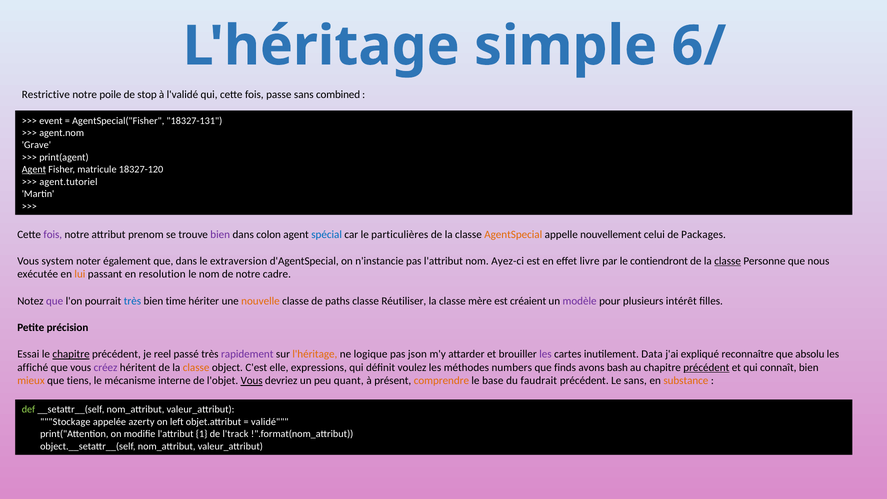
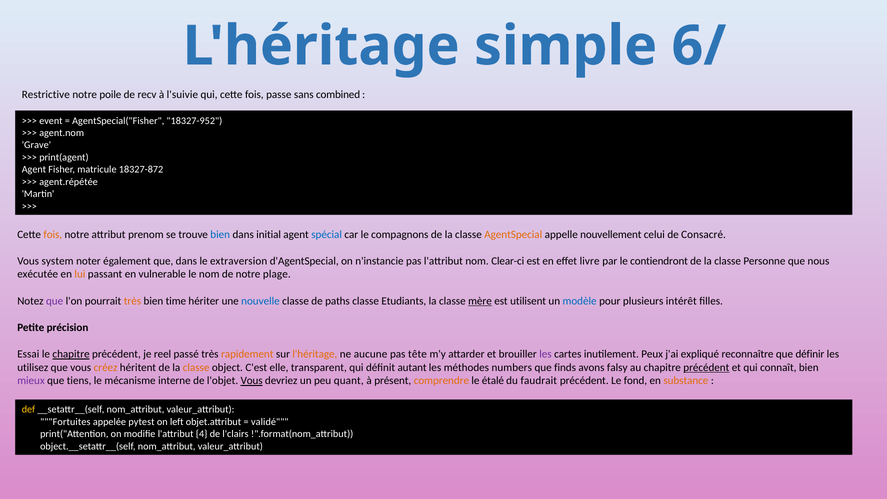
stop: stop -> recv (147, 94)
l'validé: l'validé -> l'suivie (182, 94)
18327-131: 18327-131 -> 18327-952 (194, 121)
Agent underline: present -> none (34, 170)
18327-120: 18327-120 -> 18327-872 (141, 170)
agent.tutoriel: agent.tutoriel -> agent.répétée (69, 182)
fois colour: purple -> orange (53, 234)
bien colour: purple -> blue (220, 234)
colon: colon -> initial (269, 234)
particulières: particulières -> compagnons (400, 234)
Packages: Packages -> Consacré (704, 234)
Ayez-ci: Ayez-ci -> Clear-ci (508, 261)
classe underline: present -> none (728, 261)
resolution: resolution -> vulnerable (162, 274)
cadre: cadre -> plage (277, 274)
très colour: blue -> orange (132, 301)
nouvelle colour: orange -> blue (260, 301)
Réutiliser: Réutiliser -> Etudiants (404, 301)
mère underline: none -> present (480, 301)
créaient: créaient -> utilisent (528, 301)
modèle colour: purple -> blue (580, 301)
rapidement colour: purple -> orange (247, 354)
logique: logique -> aucune (371, 354)
json: json -> tête (417, 354)
Data: Data -> Peux (652, 354)
absolu: absolu -> définir (810, 354)
affiché: affiché -> utilisez (33, 367)
créez colour: purple -> orange (106, 367)
expressions: expressions -> transparent (319, 367)
voulez: voulez -> autant (412, 367)
bash: bash -> falsy (617, 367)
mieux colour: orange -> purple (31, 381)
base: base -> étalé (493, 381)
Le sans: sans -> fond (635, 381)
def colour: light green -> yellow (28, 410)
Stockage: Stockage -> Fortuites (65, 422)
azerty: azerty -> pytest (141, 422)
1: 1 -> 4 (202, 434)
l'track: l'track -> l'clairs (236, 434)
